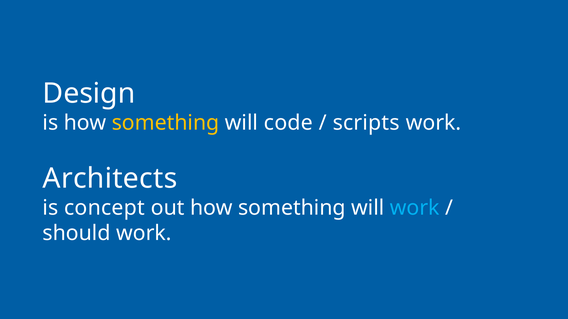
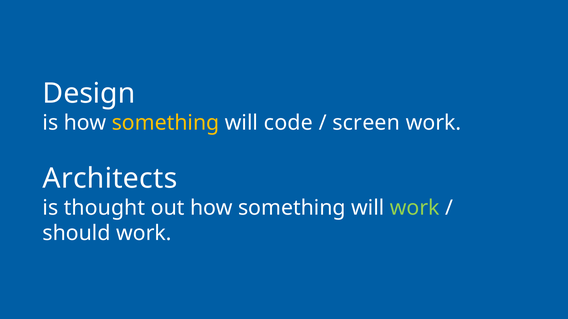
scripts: scripts -> screen (366, 123)
concept: concept -> thought (105, 208)
work colour: light blue -> light green (415, 208)
